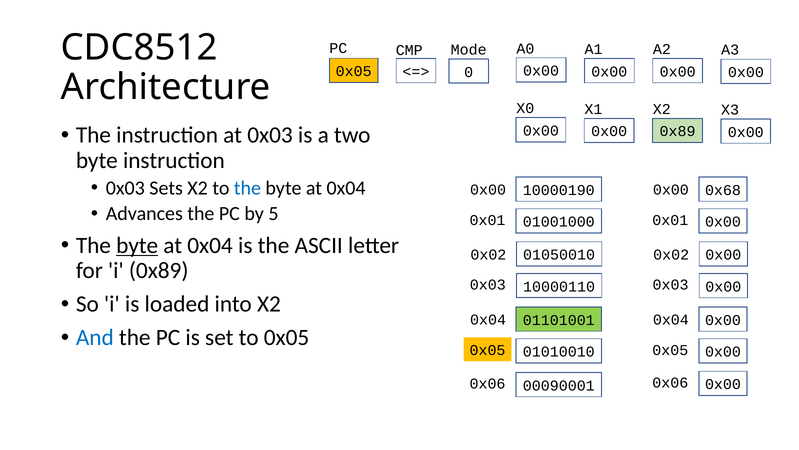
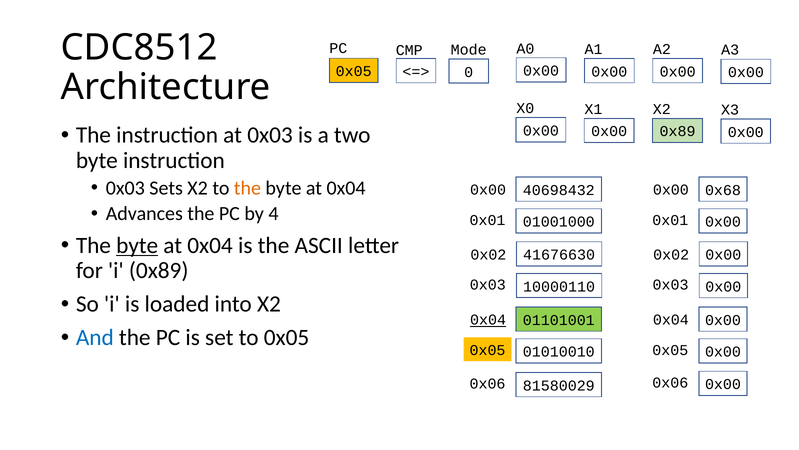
the colour: blue -> orange (247, 188)
10000190: 10000190 -> 40698432 (559, 190)
5: 5 -> 4 (273, 214)
01050010: 01050010 -> 41676630 (559, 255)
0x04 underline: none -> present (488, 320)
00090001: 00090001 -> 81580029 (559, 385)
